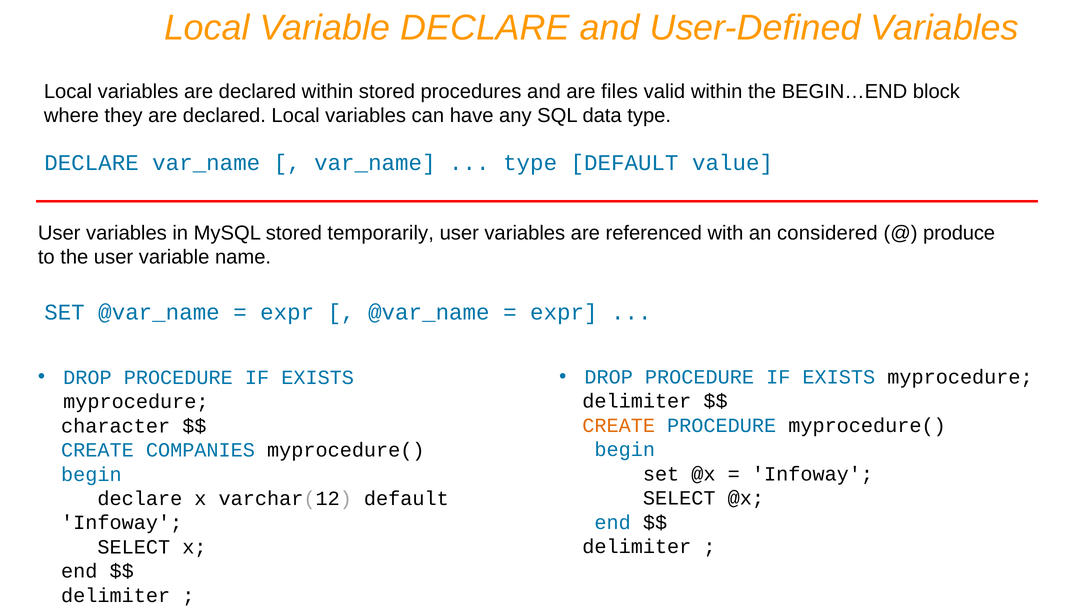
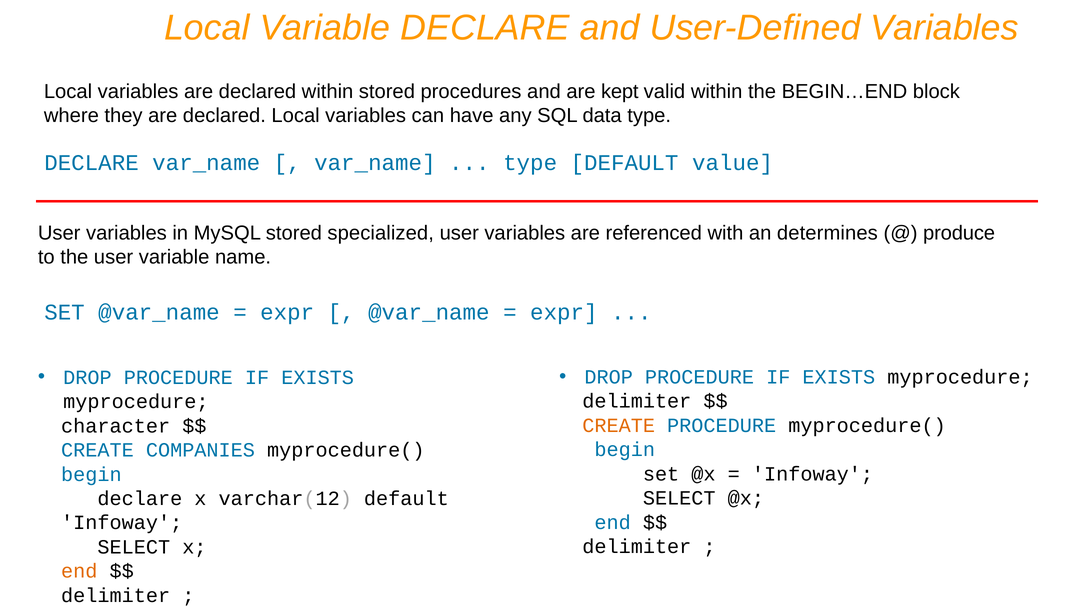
files: files -> kept (620, 92)
temporarily: temporarily -> specialized (381, 233)
considered: considered -> determines (827, 233)
end colour: black -> orange (79, 571)
